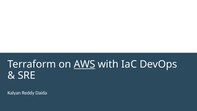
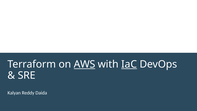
IaC underline: none -> present (129, 64)
